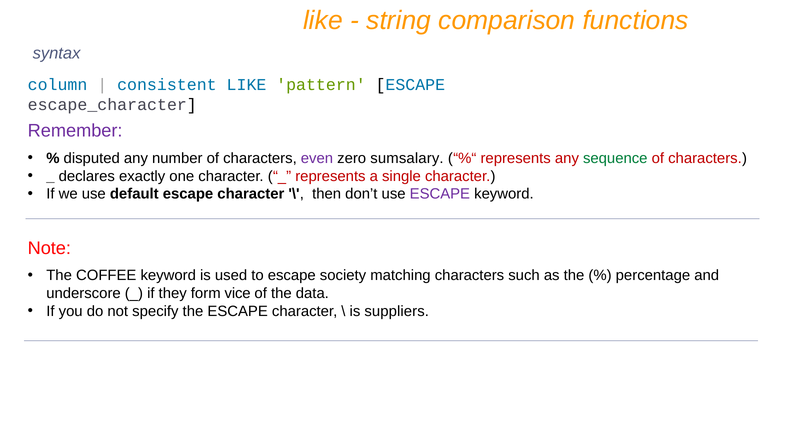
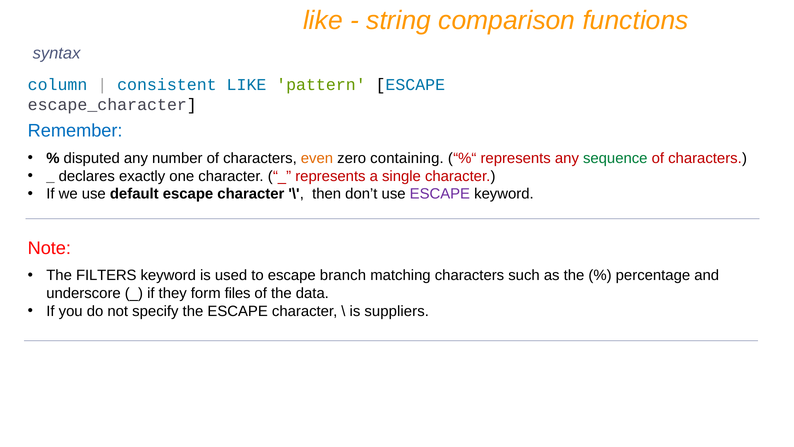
Remember colour: purple -> blue (75, 131)
even colour: purple -> orange (317, 158)
sumsalary: sumsalary -> containing (407, 158)
COFFEE: COFFEE -> FILTERS (106, 275)
society: society -> branch (343, 275)
vice: vice -> files (238, 293)
